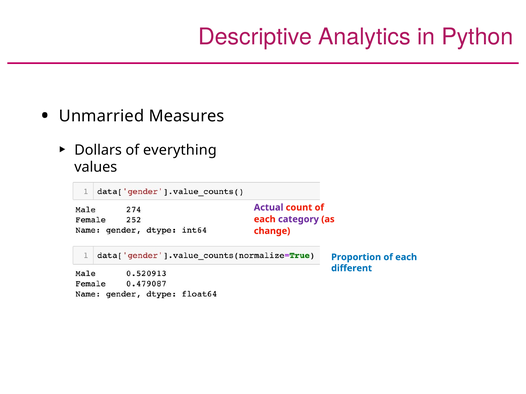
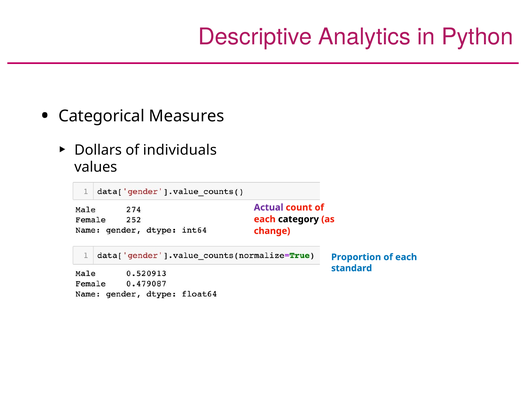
Unmarried: Unmarried -> Categorical (102, 116)
everything: everything -> individuals (180, 150)
category colour: purple -> black (298, 219)
different: different -> standard (352, 269)
